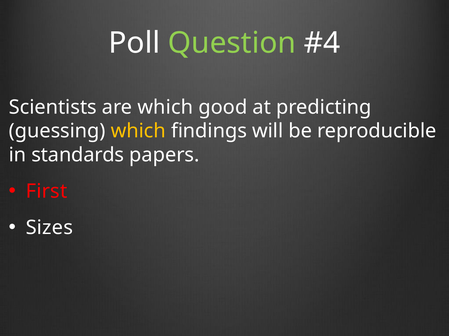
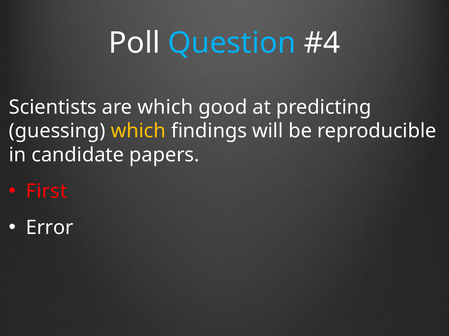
Question colour: light green -> light blue (232, 43)
standards: standards -> candidate (78, 155)
Sizes: Sizes -> Error (49, 228)
